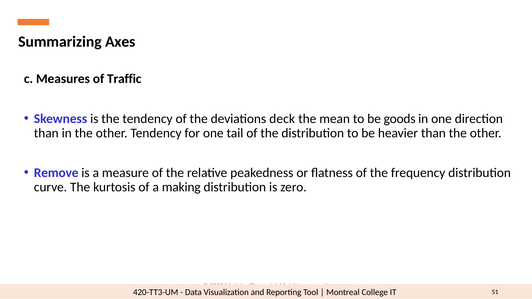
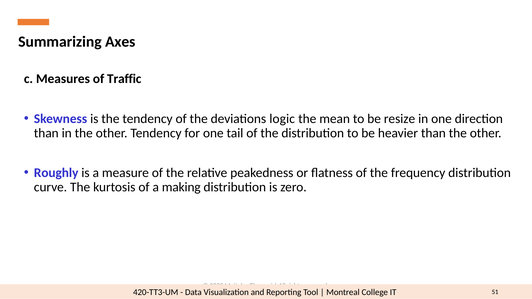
deck: deck -> logic (282, 119)
goods: goods -> resize (400, 119)
Remove: Remove -> Roughly (56, 173)
